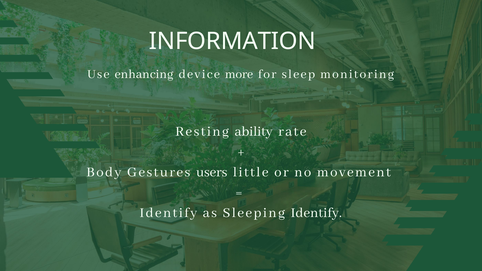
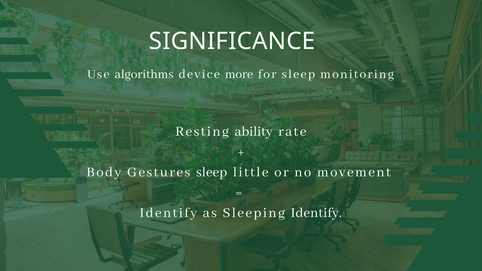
INFORMATION: INFORMATION -> SIGNIFICANCE (232, 41)
enhancing: enhancing -> algorithms (144, 74)
Gestures users: users -> sleep (212, 172)
